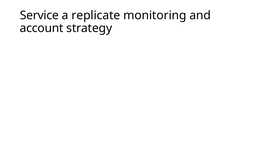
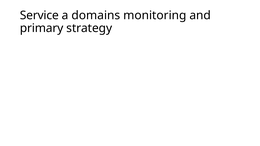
replicate: replicate -> domains (96, 15)
account: account -> primary (42, 28)
